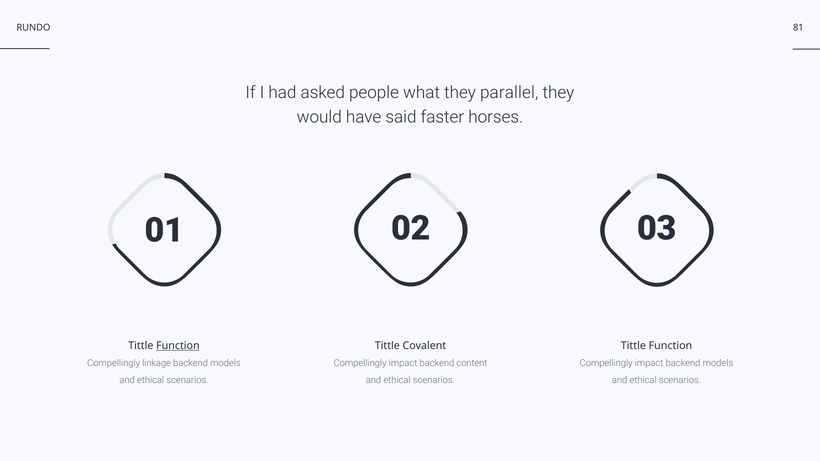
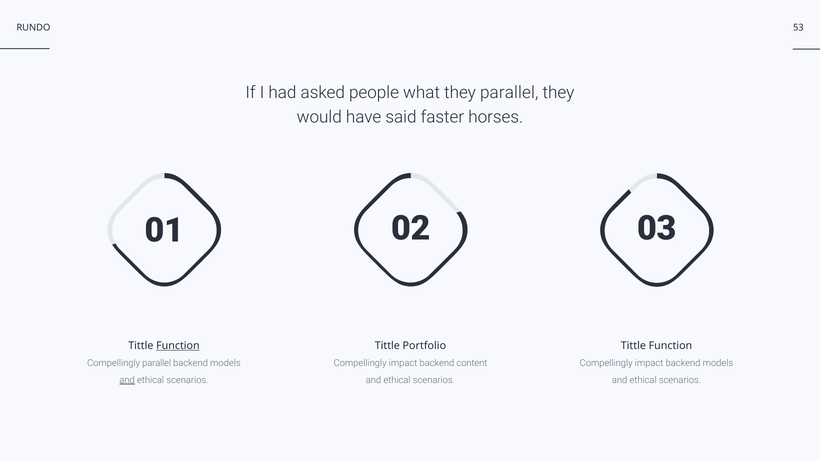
81: 81 -> 53 (798, 28)
Covalent: Covalent -> Portfolio (424, 346)
Compellingly linkage: linkage -> parallel (157, 363)
and underline: none -> present (127, 380)
